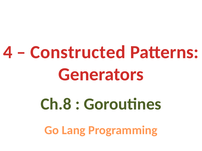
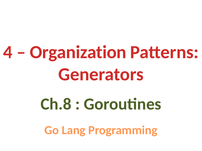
Constructed: Constructed -> Organization (78, 52)
